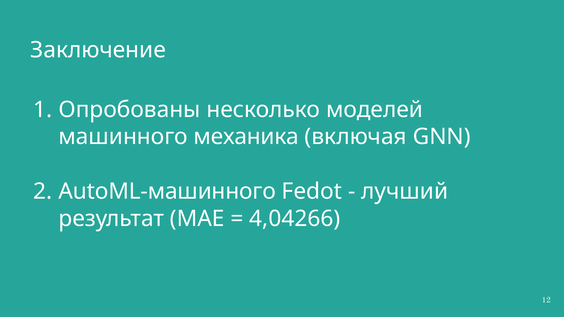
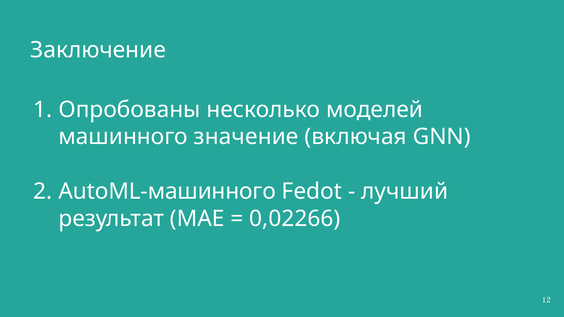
механика: механика -> значение (246, 137)
4,04266: 4,04266 -> 0,02266 (295, 219)
